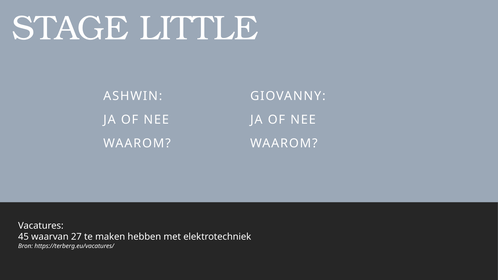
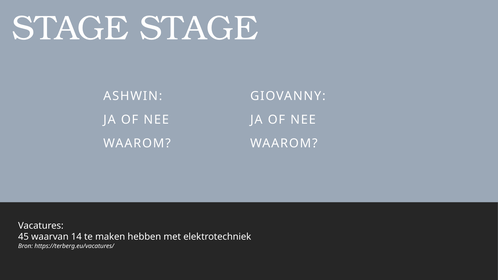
STAGE LITTLE: LITTLE -> STAGE (199, 28)
27: 27 -> 14 (76, 237)
